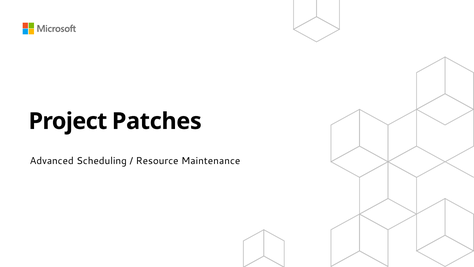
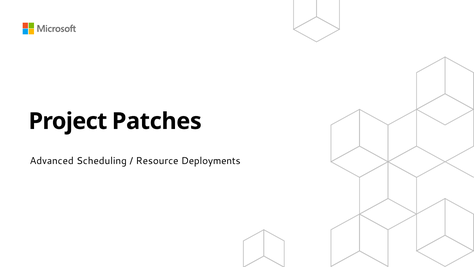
Maintenance: Maintenance -> Deployments (211, 161)
